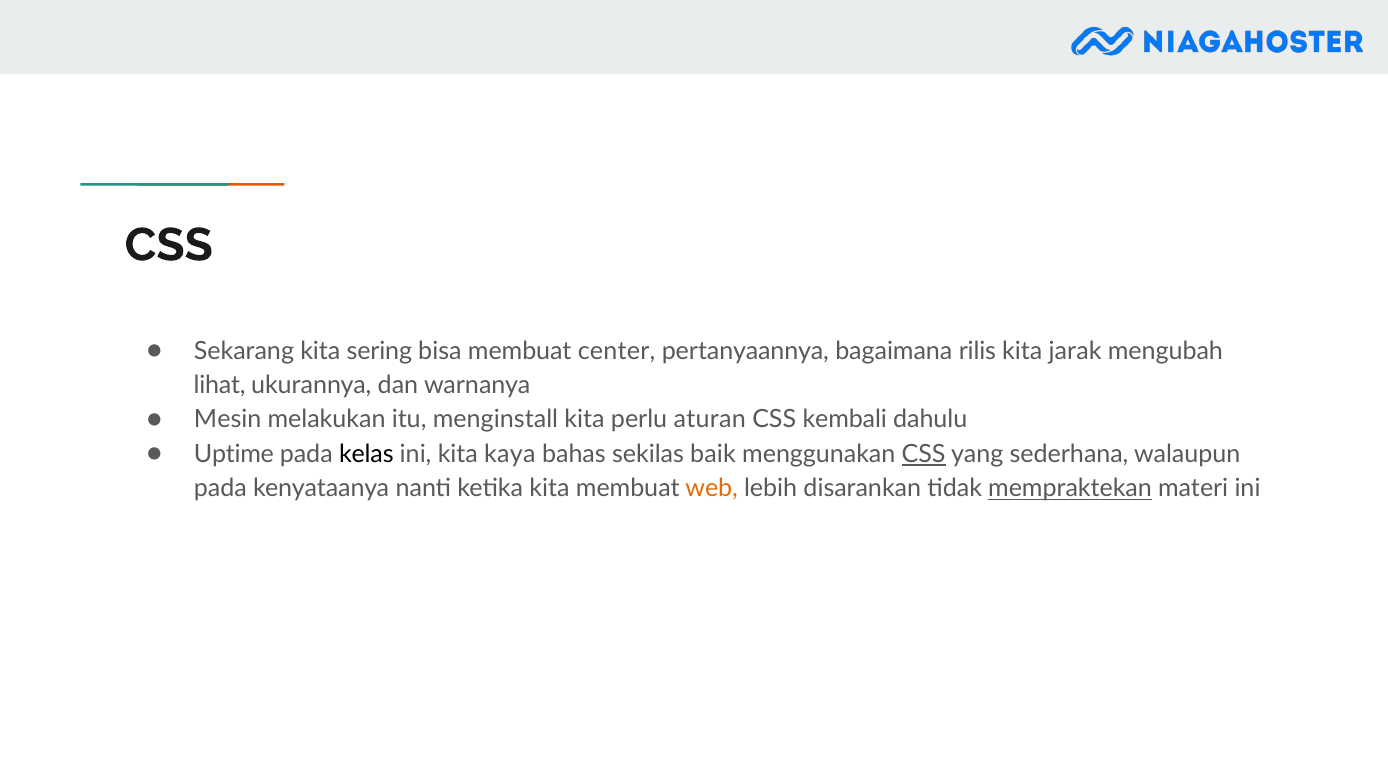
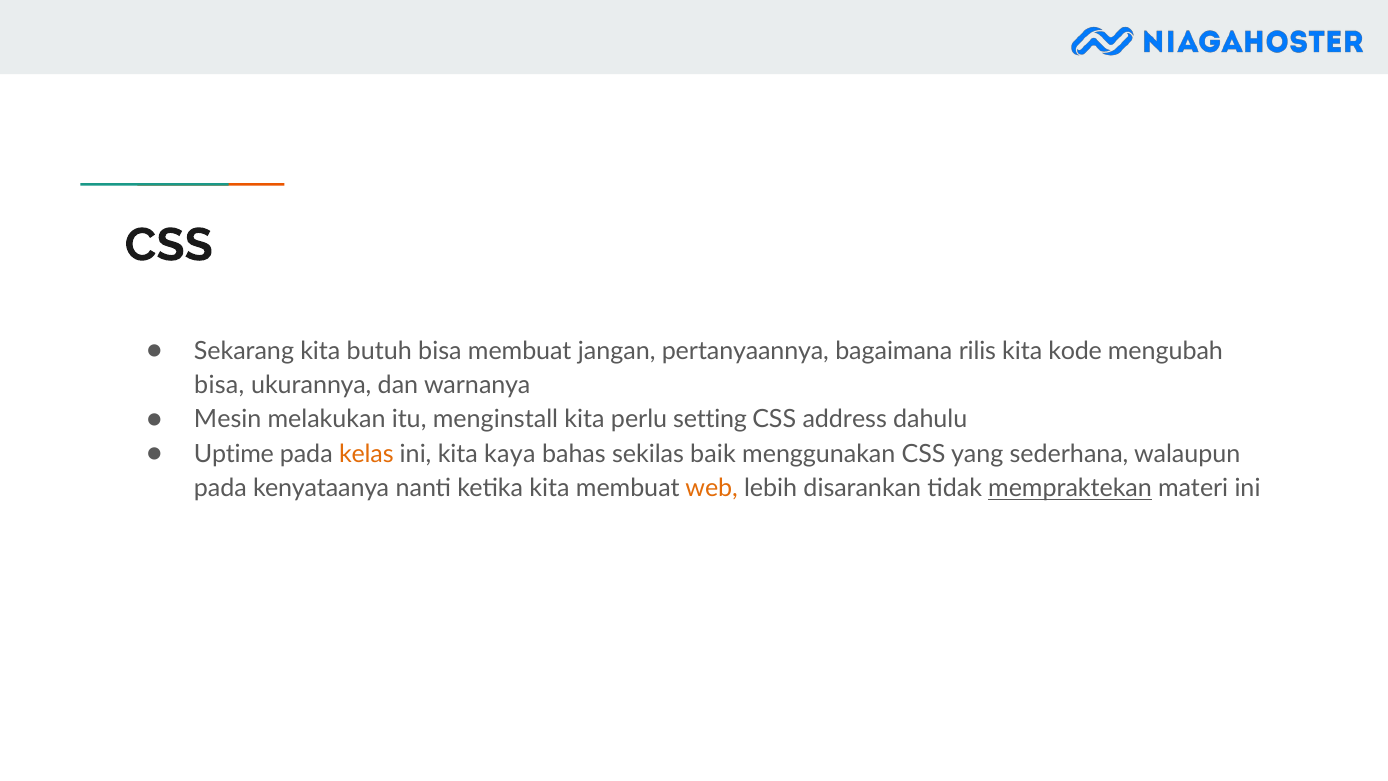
sering: sering -> butuh (379, 351)
center: center -> jangan (617, 351)
jarak: jarak -> kode (1075, 351)
lihat: lihat -> bisa (219, 385)
aturan: aturan -> setting (710, 419)
kembali: kembali -> address (845, 419)
kelas colour: black -> orange (366, 454)
CSS underline: present -> none (924, 454)
